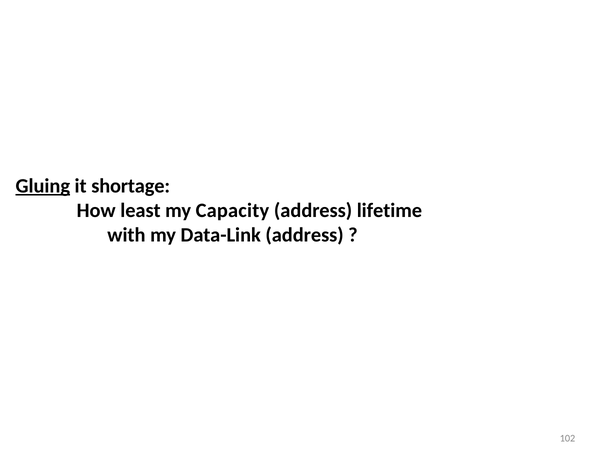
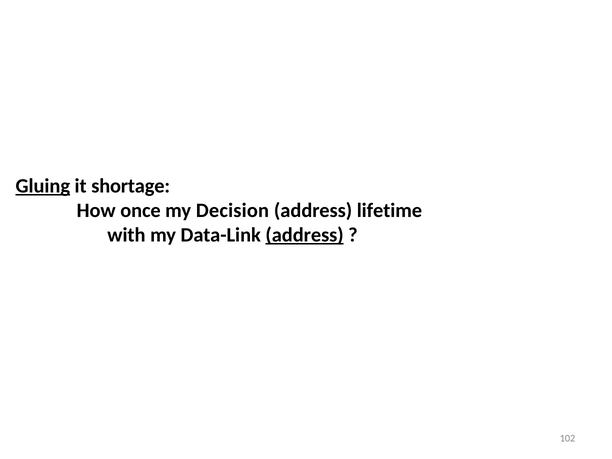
least: least -> once (141, 211)
Capacity: Capacity -> Decision (232, 211)
address underline: none -> present (305, 235)
